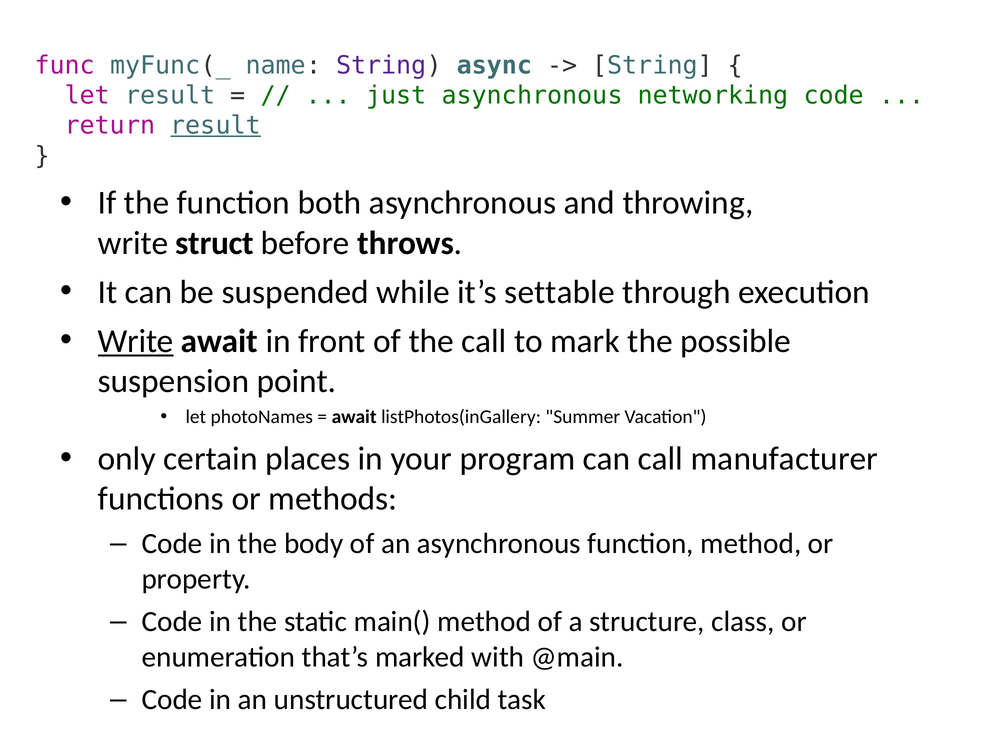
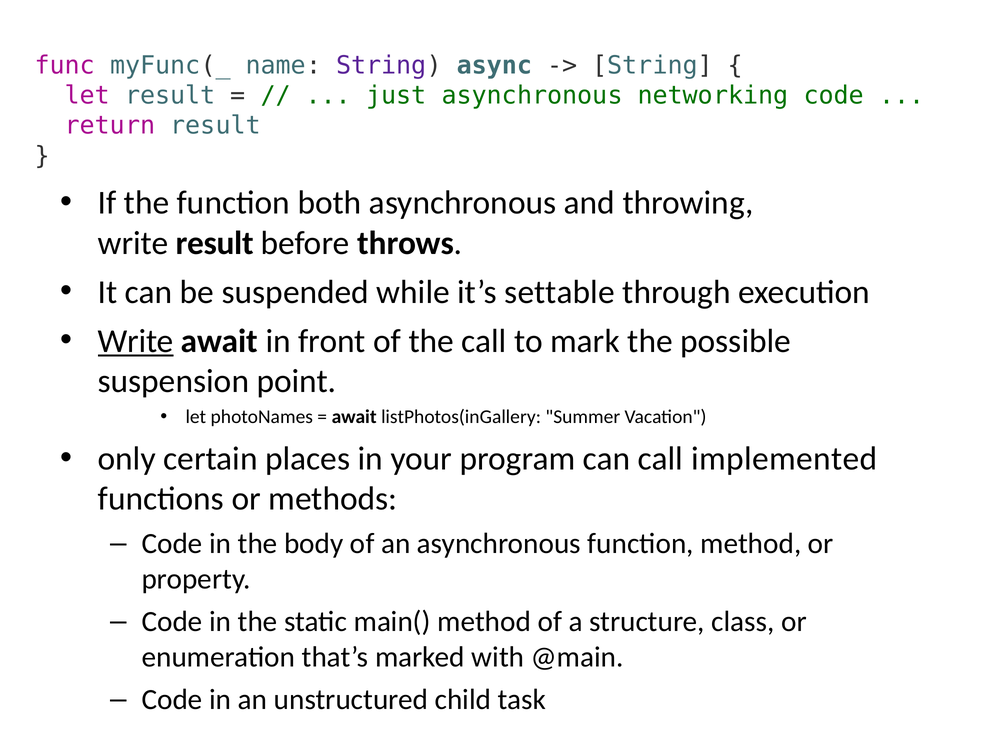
result underline: present -> none (216, 126)
write struct: struct -> result (215, 243)
manufacturer: manufacturer -> implemented (784, 459)
